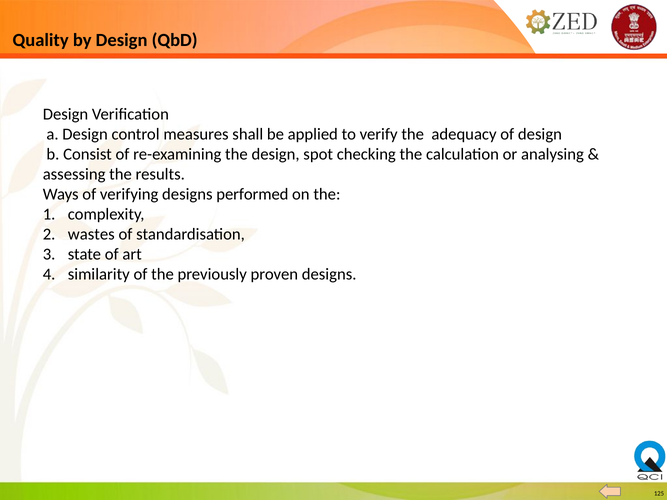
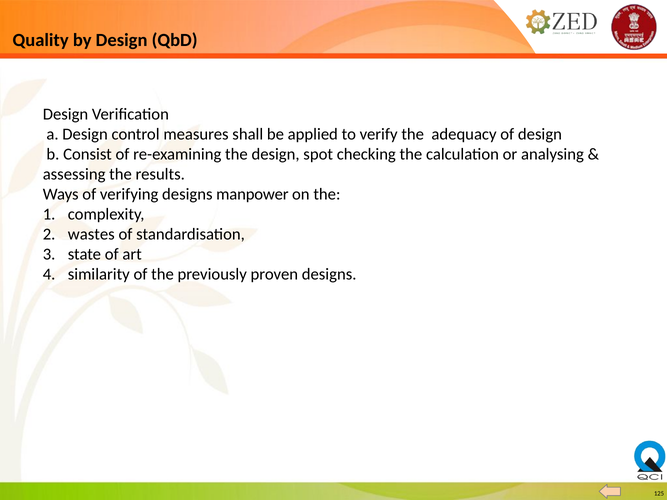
performed: performed -> manpower (252, 194)
